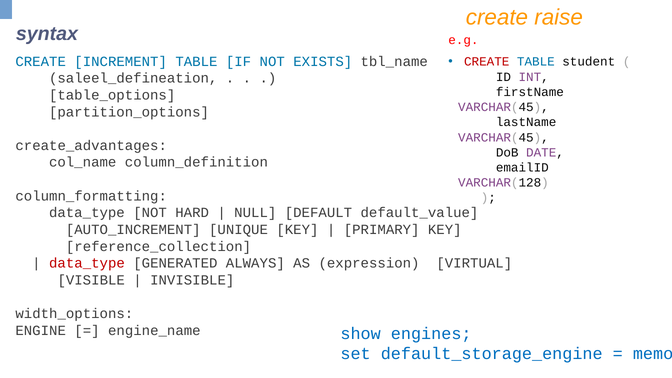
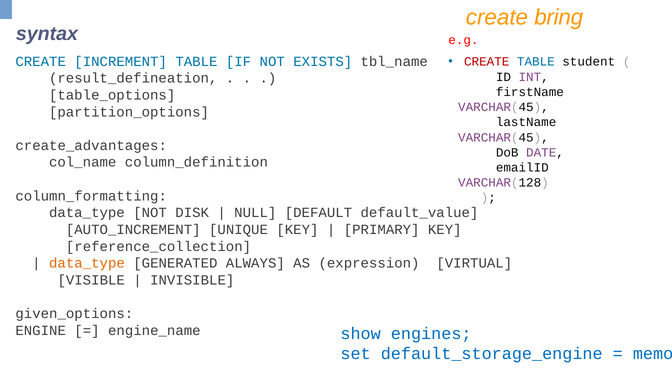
raise: raise -> bring (559, 17)
saleel_defineation: saleel_defineation -> result_defineation (133, 78)
HARD: HARD -> DISK (192, 213)
data_type colour: red -> orange (87, 263)
width_options: width_options -> given_options (74, 314)
